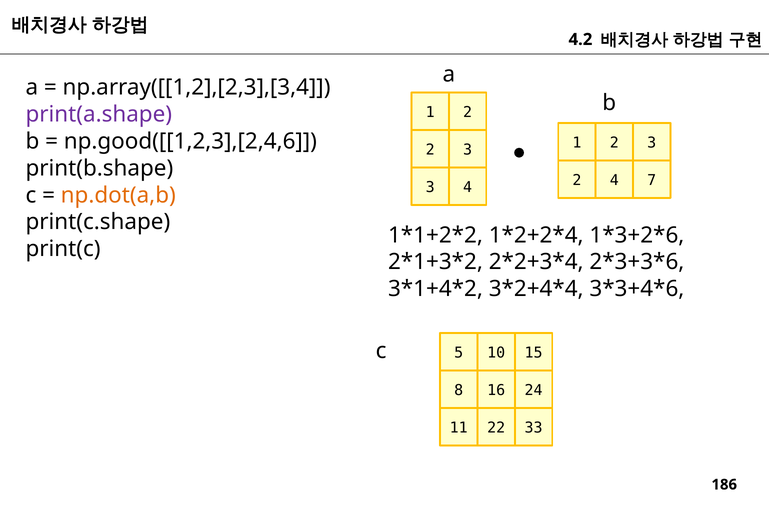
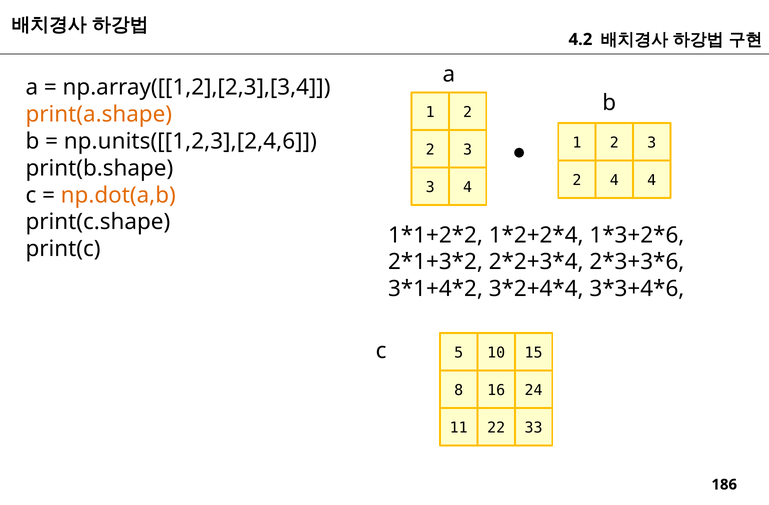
print(a.shape colour: purple -> orange (99, 114)
np.good([[1,2,3],[2,4,6: np.good([[1,2,3],[2,4,6 -> np.units([[1,2,3],[2,4,6 (190, 141)
4 7: 7 -> 4 (652, 180)
